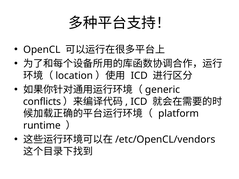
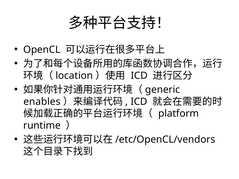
conflicts: conflicts -> enables (42, 102)
